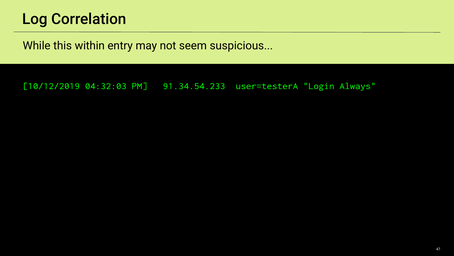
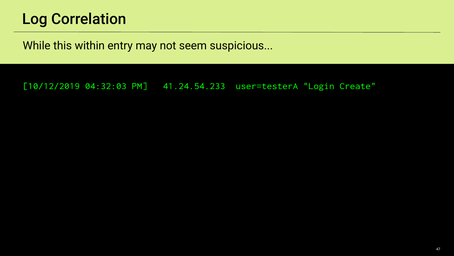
91.34.54.233: 91.34.54.233 -> 41.24.54.233 (194, 86)
Always: Always -> Create (358, 86)
